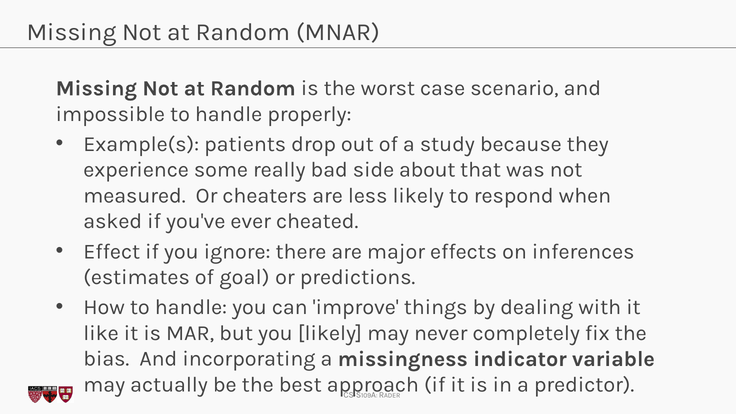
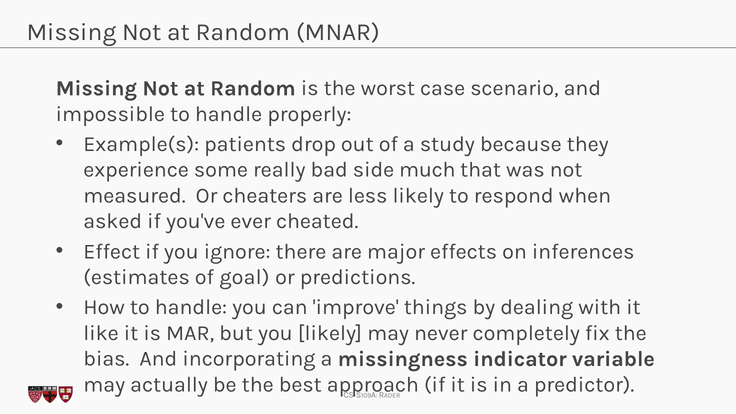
about: about -> much (427, 170)
